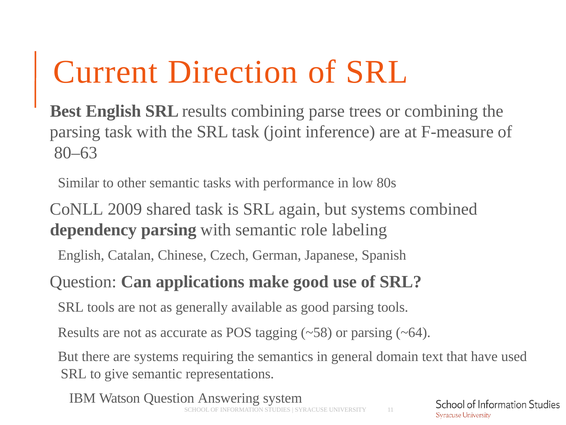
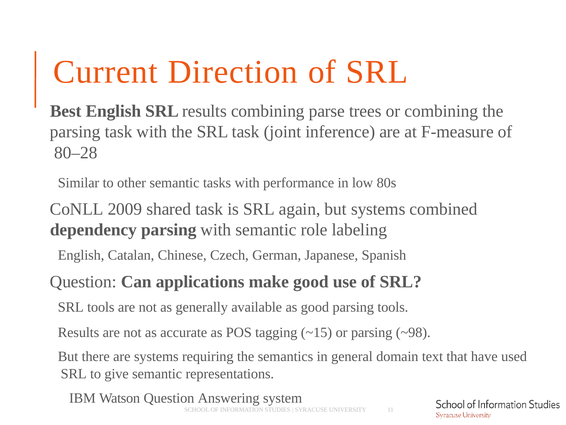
80–63: 80–63 -> 80–28 (76, 152)
~58: ~58 -> ~15 (317, 332)
~64: ~64 -> ~98 (413, 332)
